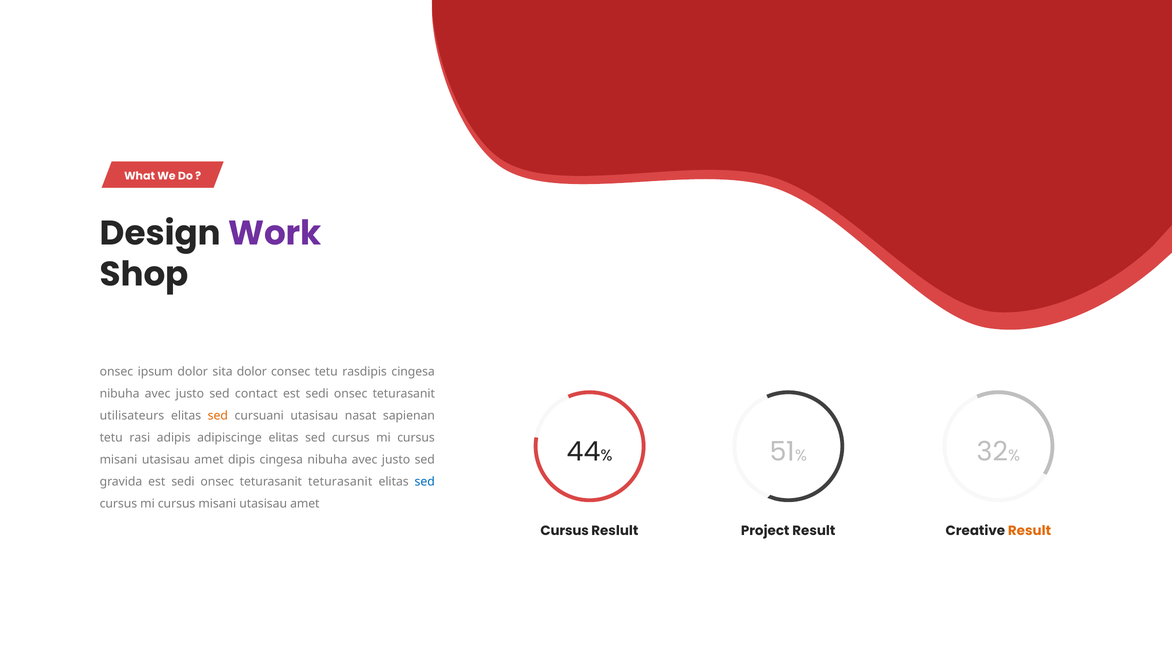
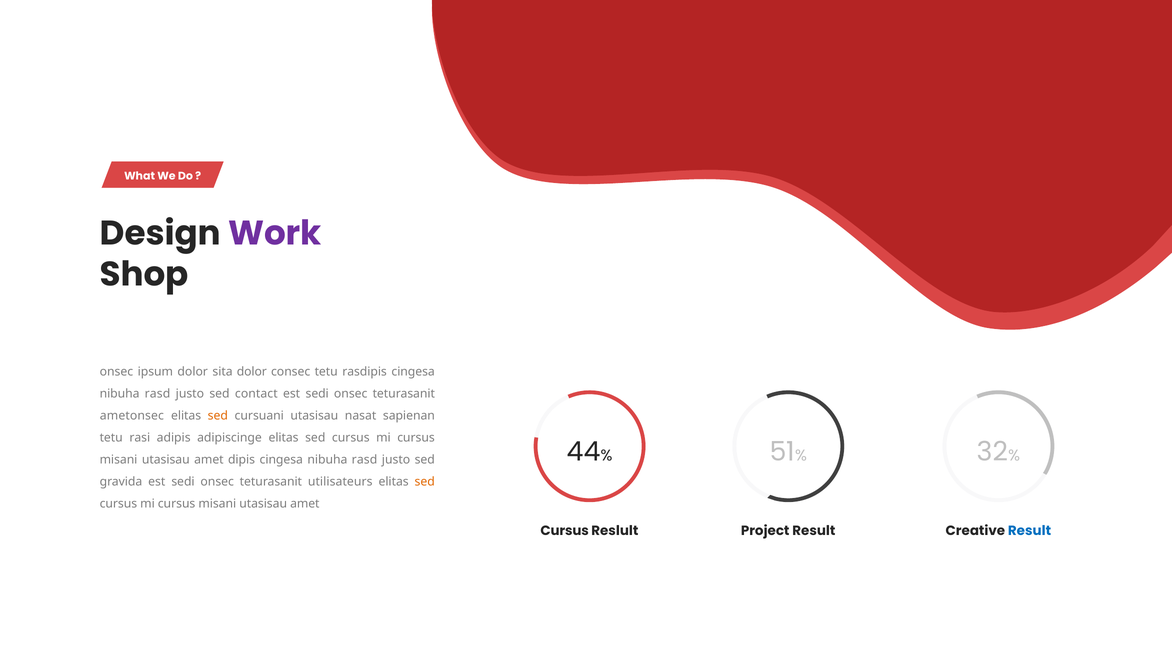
avec: avec -> rasd (158, 394)
utilisateurs: utilisateurs -> ametonsec (132, 416)
dipis cingesa nibuha avec: avec -> rasd (365, 460)
teturasanit teturasanit: teturasanit -> utilisateurs (340, 482)
sed colour: blue -> orange (425, 482)
Result colour: orange -> blue (1030, 531)
